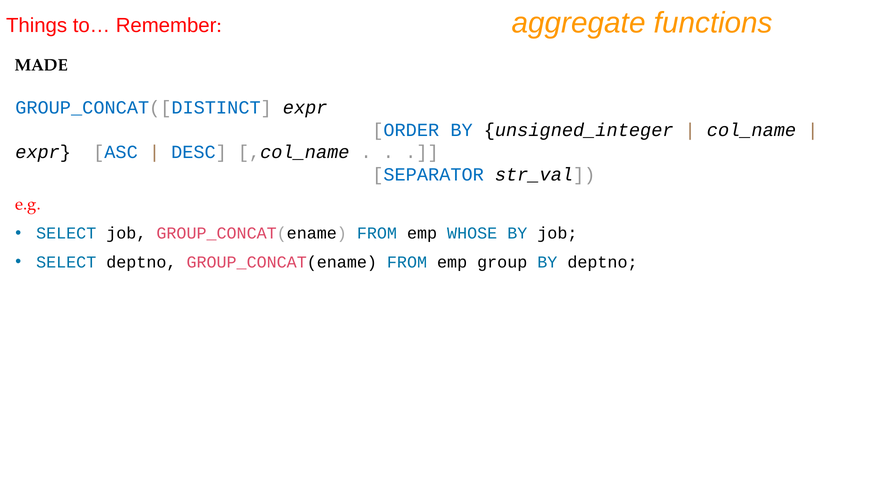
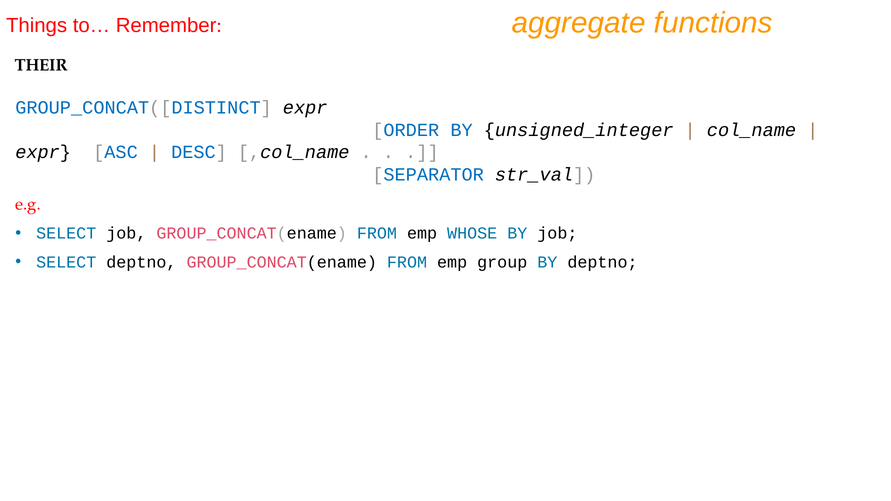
MADE: MADE -> THEIR (41, 65)
